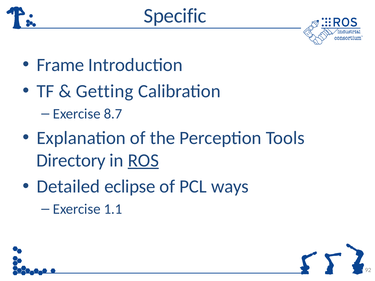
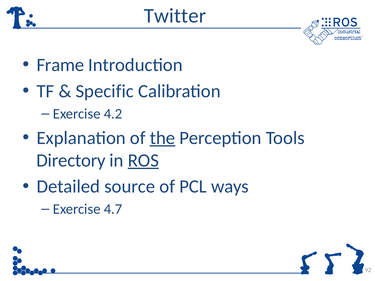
Specific: Specific -> Twitter (175, 16)
Getting: Getting -> Specific (105, 91)
8.7: 8.7 -> 4.2 (113, 114)
the underline: none -> present (163, 138)
eclipse: eclipse -> source (130, 187)
1.1: 1.1 -> 4.7 (113, 209)
